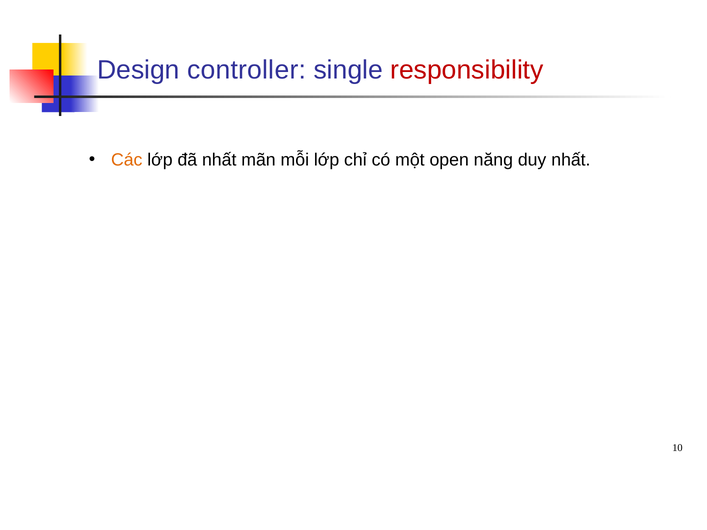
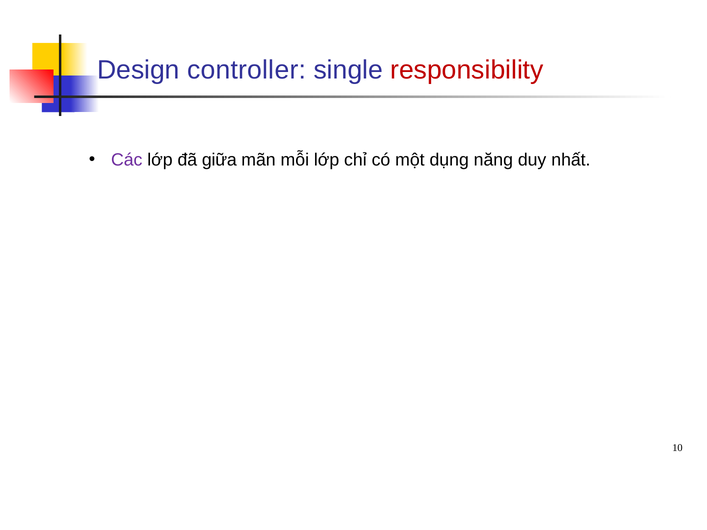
Các colour: orange -> purple (127, 160)
đã nhất: nhất -> giữa (219, 160)
open: open -> dụng (449, 160)
